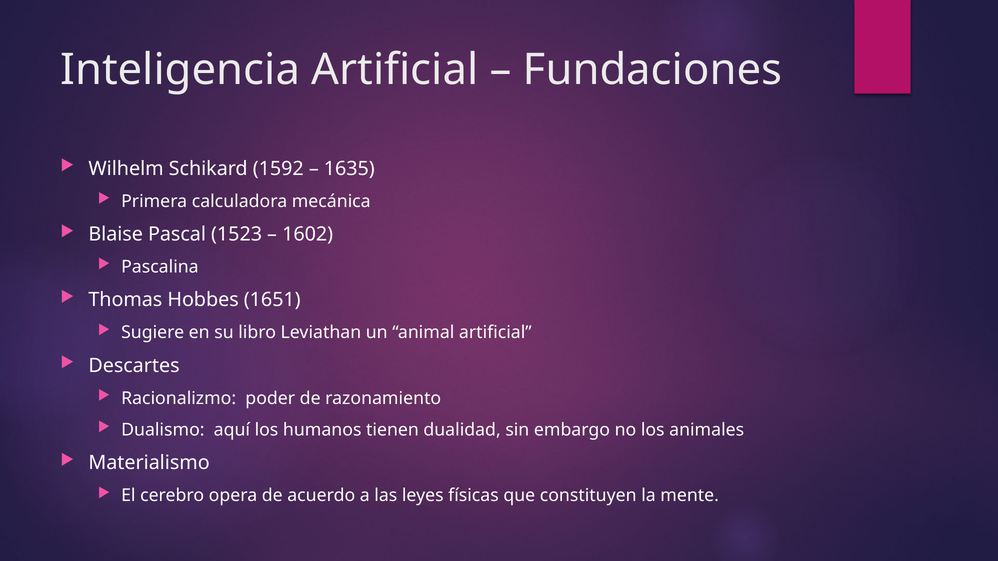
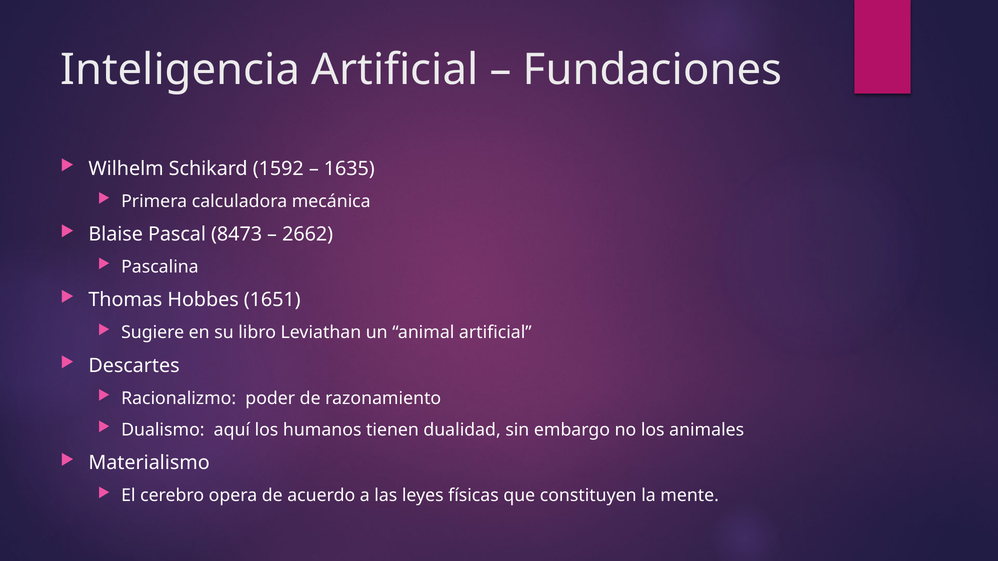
1523: 1523 -> 8473 (237, 234)
1602: 1602 -> 2662 (308, 234)
